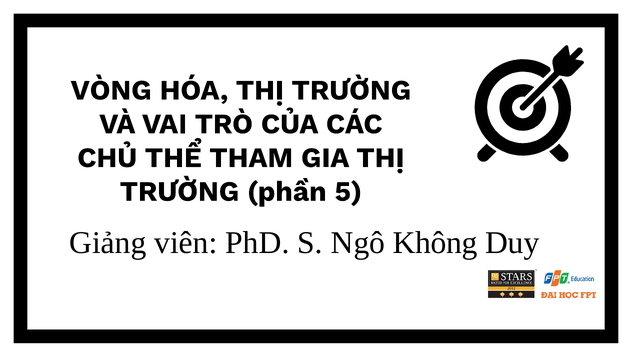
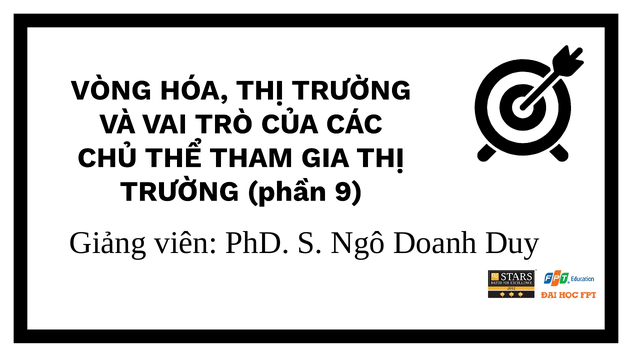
5: 5 -> 9 (348, 191)
Không: Không -> Doanh (435, 242)
